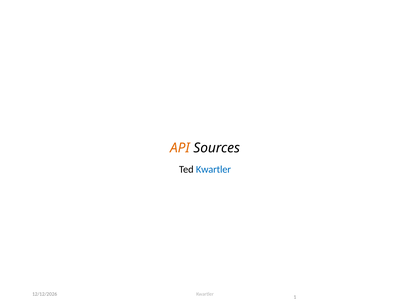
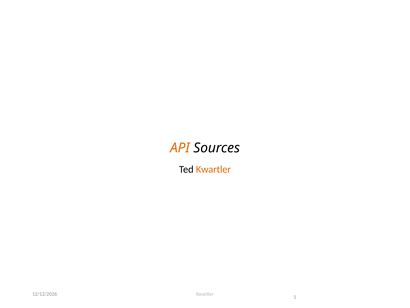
Kwartler colour: blue -> orange (213, 169)
